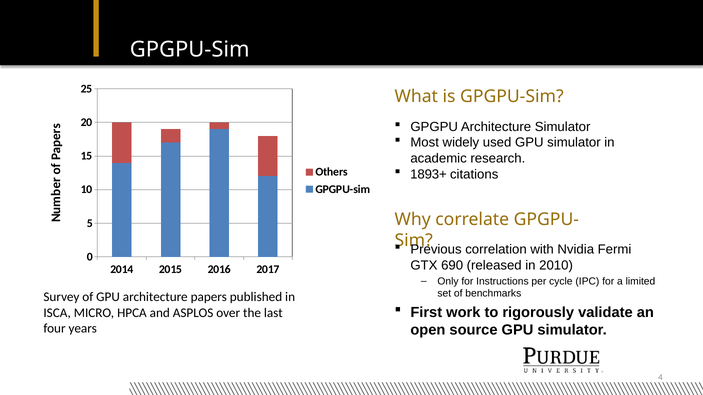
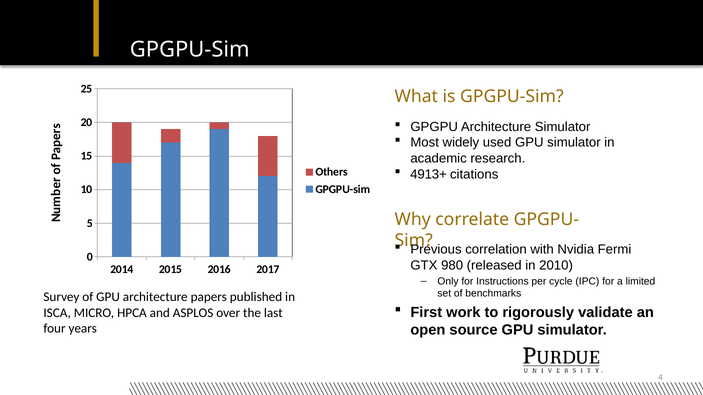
1893+: 1893+ -> 4913+ (428, 174)
690: 690 -> 980 (452, 266)
